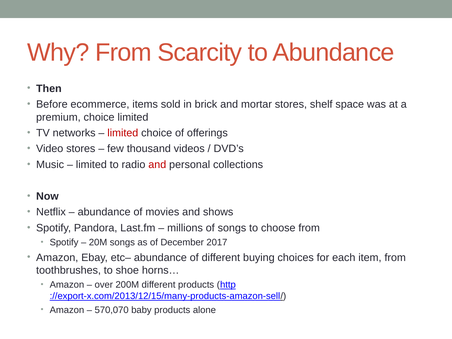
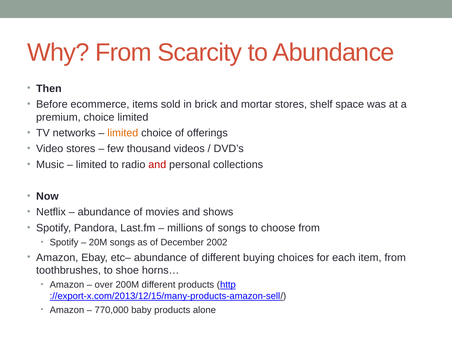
limited colour: red -> orange (123, 133)
2017: 2017 -> 2002 (217, 242)
570,070: 570,070 -> 770,000 (112, 310)
